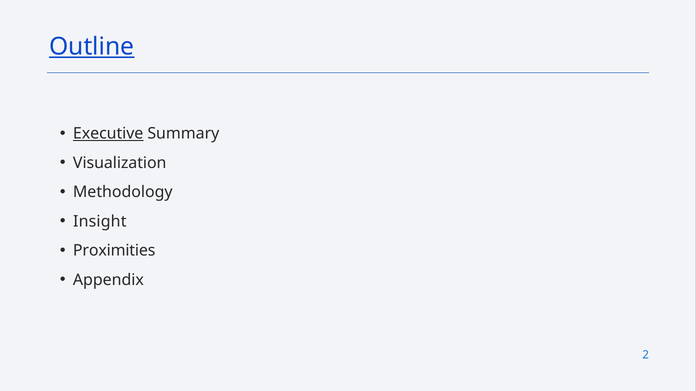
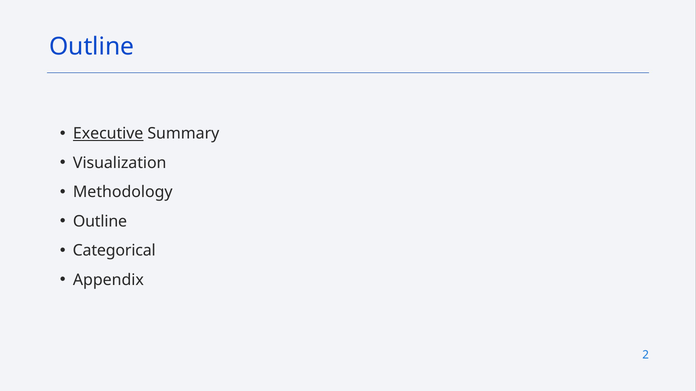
Outline underline: present -> none (92, 46)
Insight: Insight -> Outline (100, 222)
Proximities: Proximities -> Categorical (114, 251)
